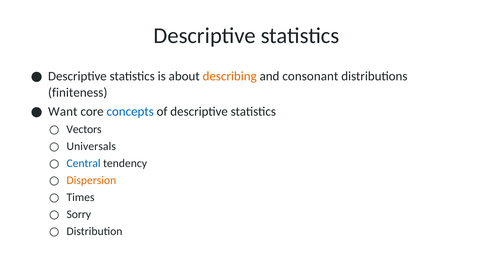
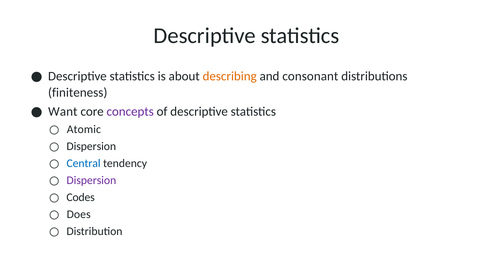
concepts colour: blue -> purple (130, 112)
Vectors: Vectors -> Atomic (84, 129)
Universals: Universals -> Dispersion (91, 146)
Dispersion colour: orange -> purple (91, 181)
Times: Times -> Codes (81, 198)
Sorry: Sorry -> Does (79, 215)
